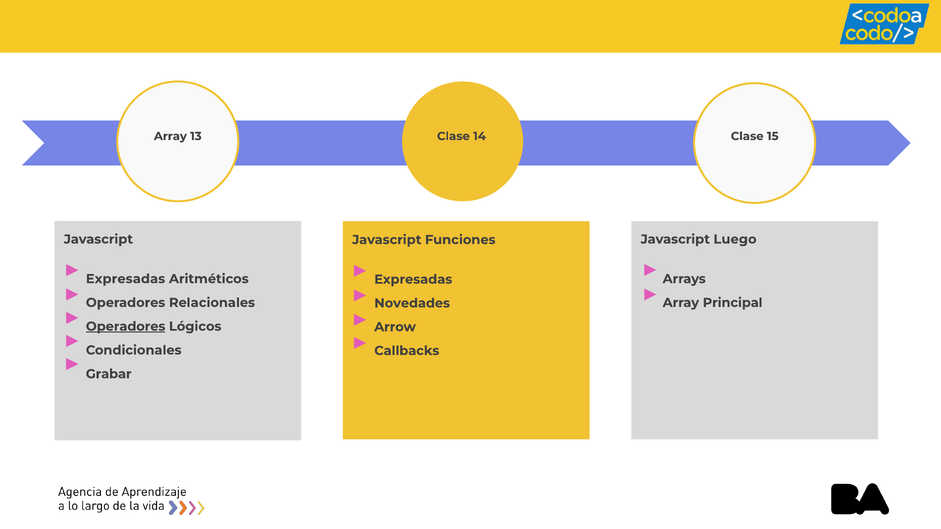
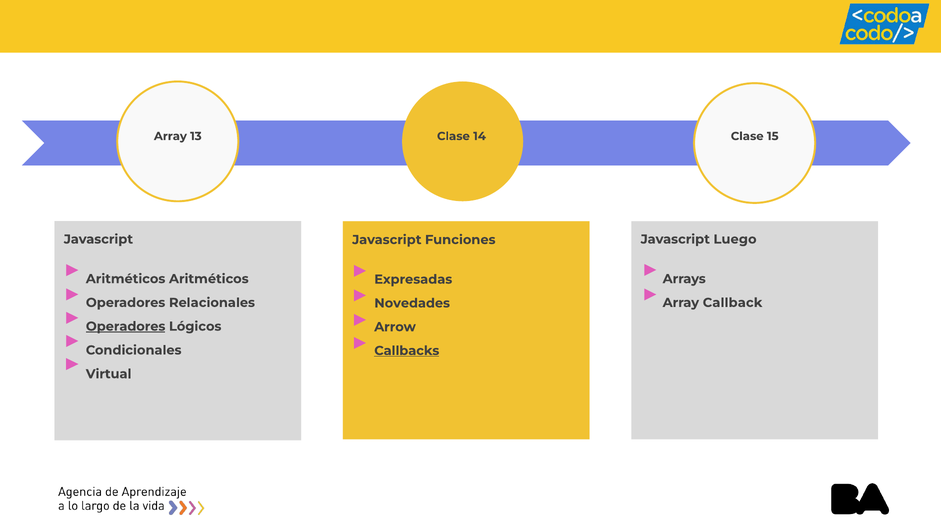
Expresadas: Expresadas -> Aritméticos (126, 279)
Principal: Principal -> Callback (733, 303)
Callbacks underline: none -> present (407, 351)
Grabar: Grabar -> Virtual (109, 374)
